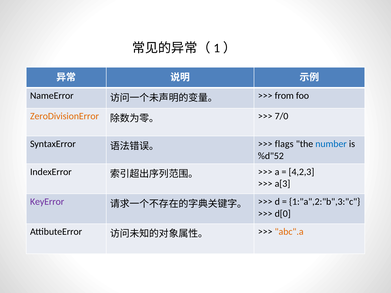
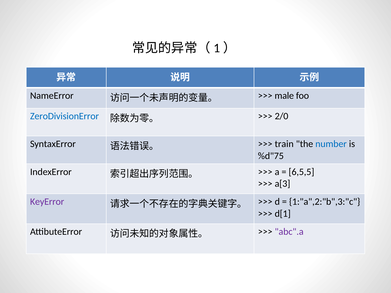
from: from -> male (284, 96)
ZeroDivisionError colour: orange -> blue (64, 116)
7/0: 7/0 -> 2/0 (282, 116)
flags: flags -> train (284, 144)
%d"52: %d"52 -> %d"75 (271, 156)
4,2,3: 4,2,3 -> 6,5,5 (301, 172)
d[0: d[0 -> d[1 (283, 214)
abc".a colour: orange -> purple (289, 232)
